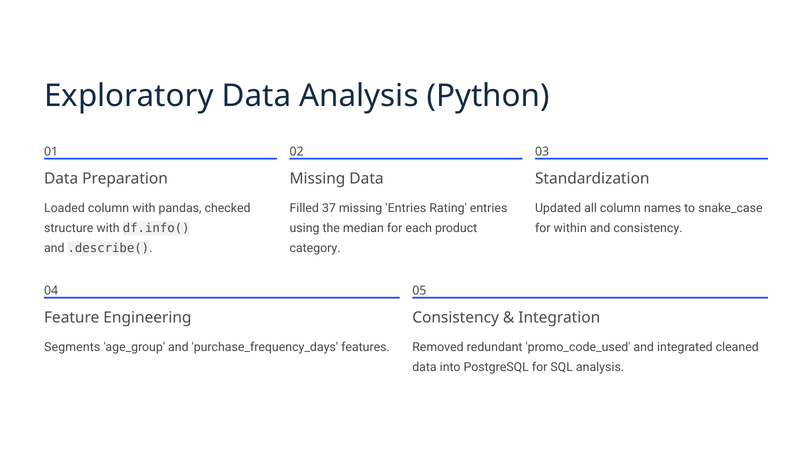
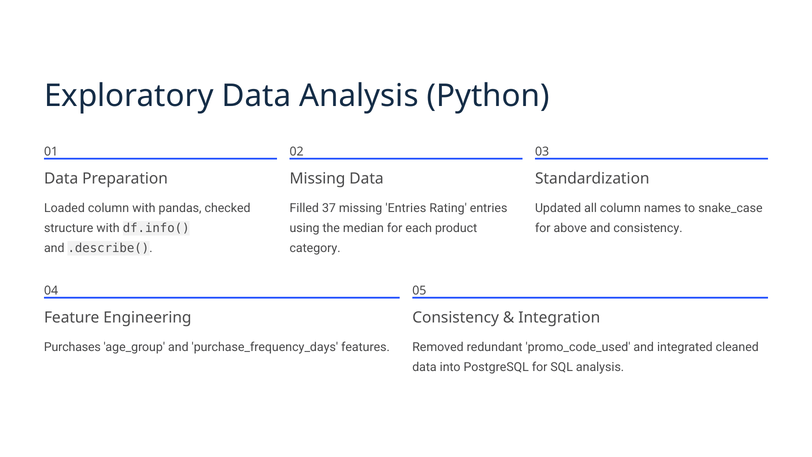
within: within -> above (570, 228)
Segments: Segments -> Purchases (72, 347)
